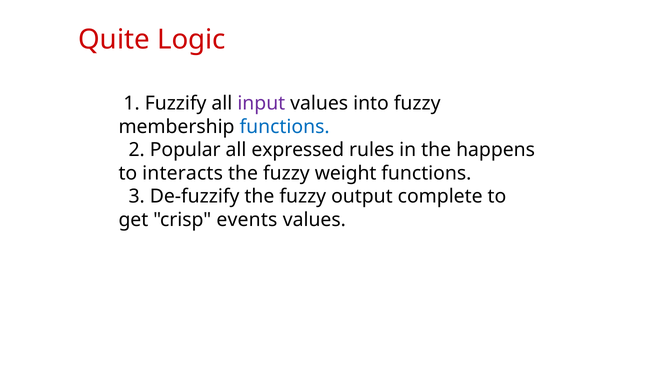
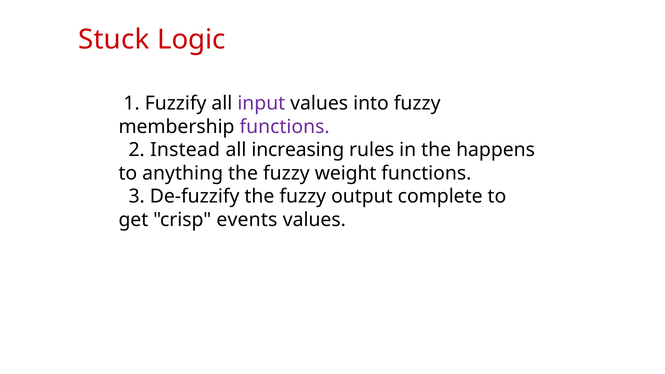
Quite: Quite -> Stuck (114, 40)
functions colour: blue -> purple (285, 127)
Popular: Popular -> Instead (185, 150)
expressed: expressed -> increasing (298, 150)
interacts: interacts -> anything (183, 173)
